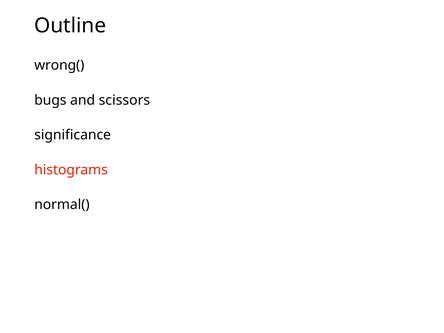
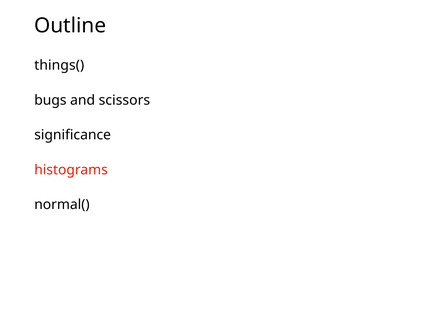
wrong(: wrong( -> things( (59, 65)
